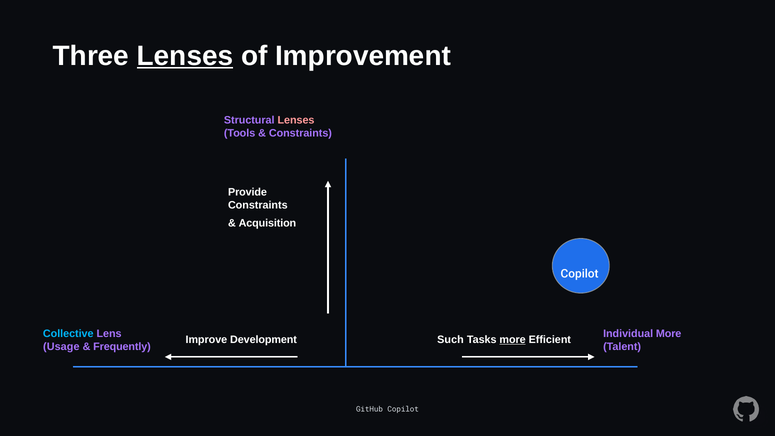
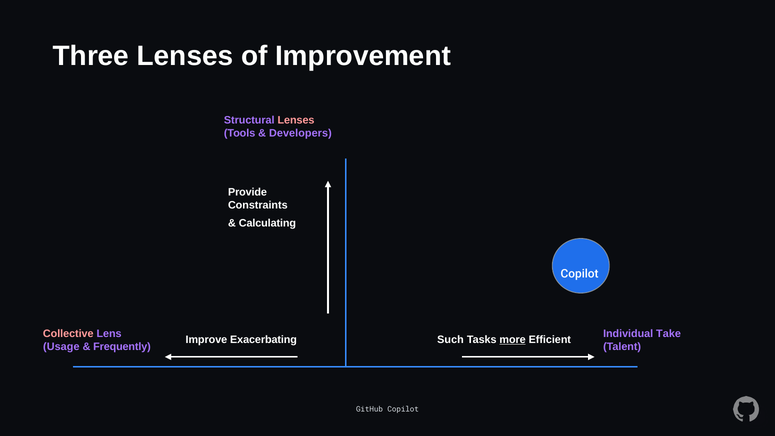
Lenses underline: present -> none (185, 56)
Constraints: Constraints -> Developers (300, 133)
Acquisition: Acquisition -> Calculating (267, 223)
Collective colour: light blue -> pink (68, 334)
Individual More: More -> Take (669, 334)
Development: Development -> Exacerbating (264, 340)
